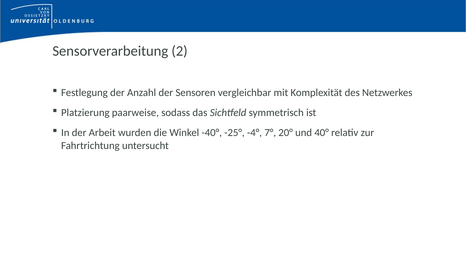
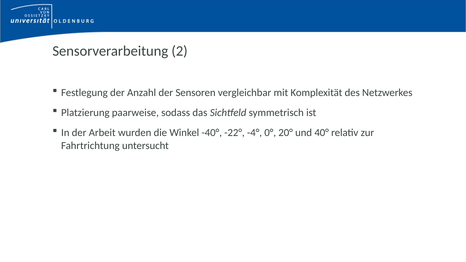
-25°: -25° -> -22° (234, 133)
7°: 7° -> 0° (270, 133)
